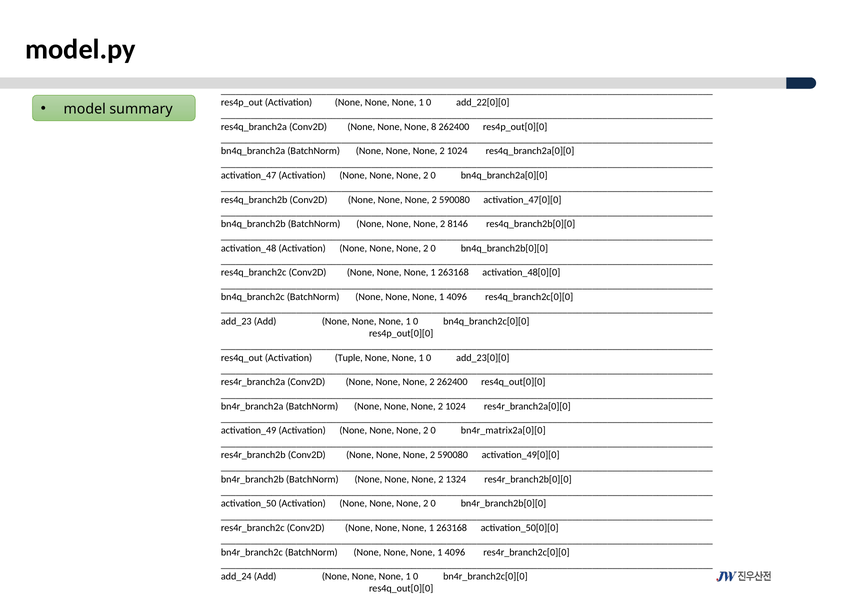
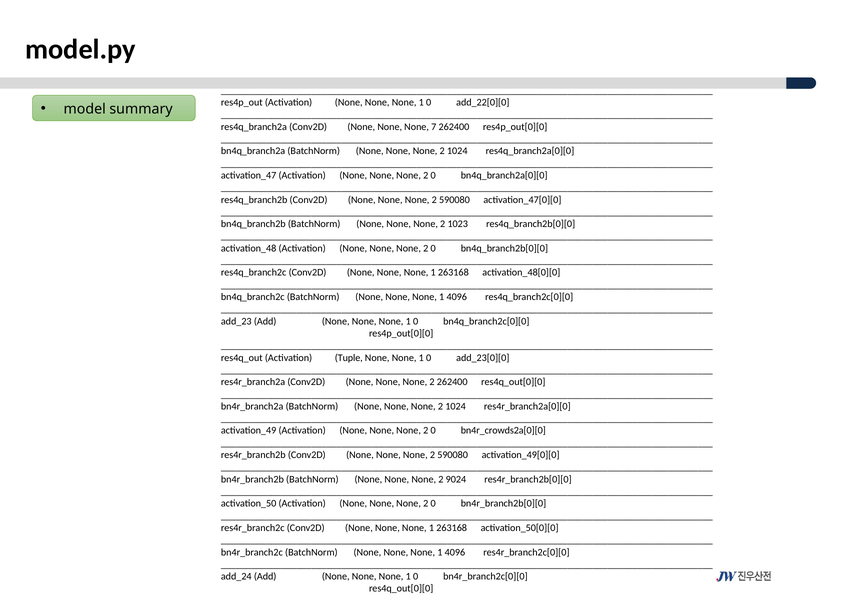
8: 8 -> 7 (434, 127)
8146: 8146 -> 1023 (458, 224)
bn4r_matrix2a[0][0: bn4r_matrix2a[0][0 -> bn4r_crowds2a[0][0 (503, 431)
1324: 1324 -> 9024 (456, 480)
